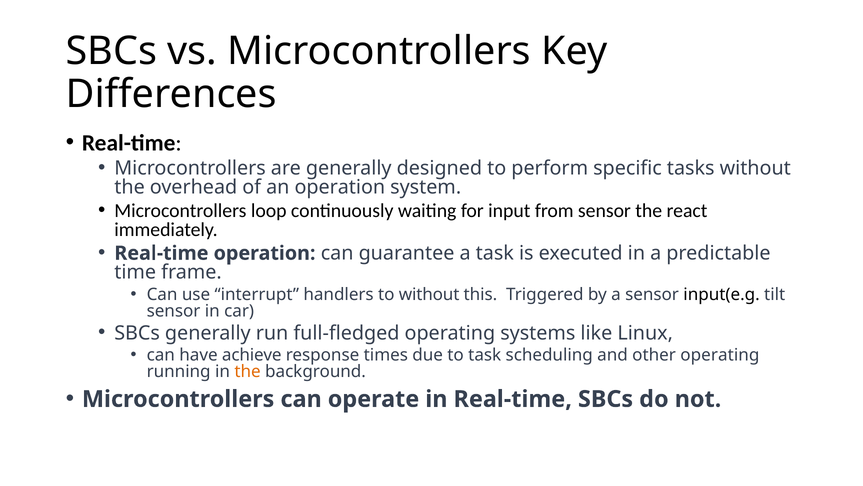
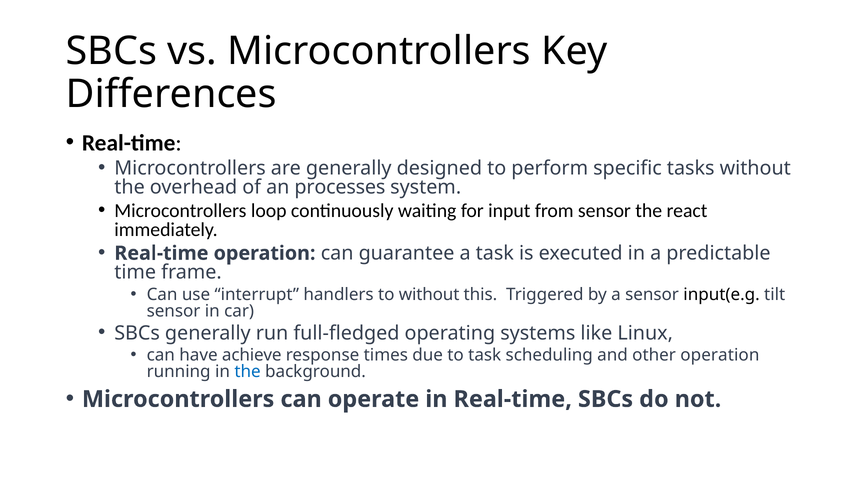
an operation: operation -> processes (340, 187)
other operating: operating -> operation (720, 355)
the colour: orange -> blue (248, 371)
